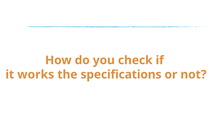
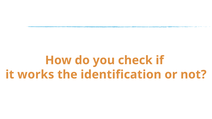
specifications: specifications -> identification (121, 75)
